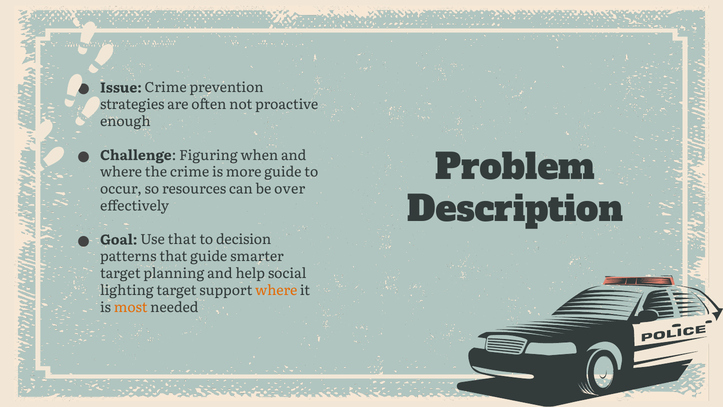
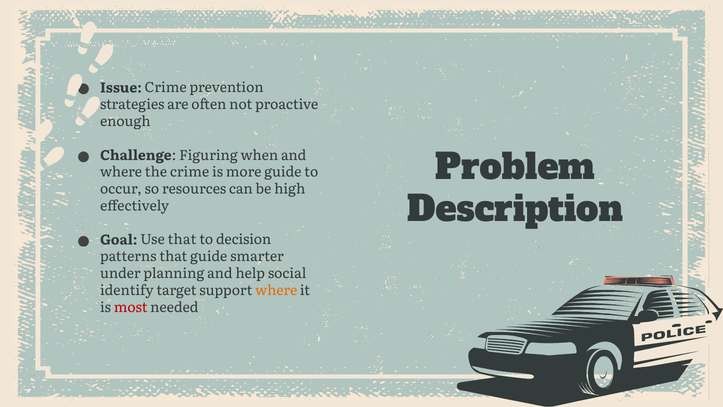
over: over -> high (290, 189)
target: target -> under (120, 273)
lighting: lighting -> identify (127, 290)
most colour: orange -> red (131, 307)
